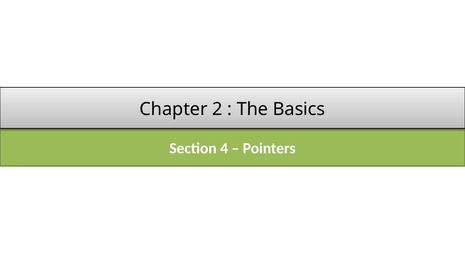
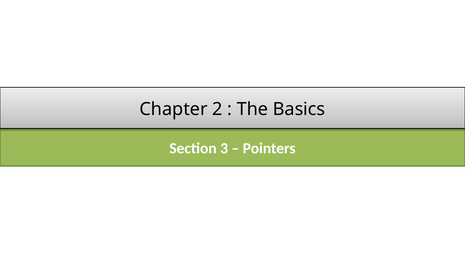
4: 4 -> 3 (224, 148)
